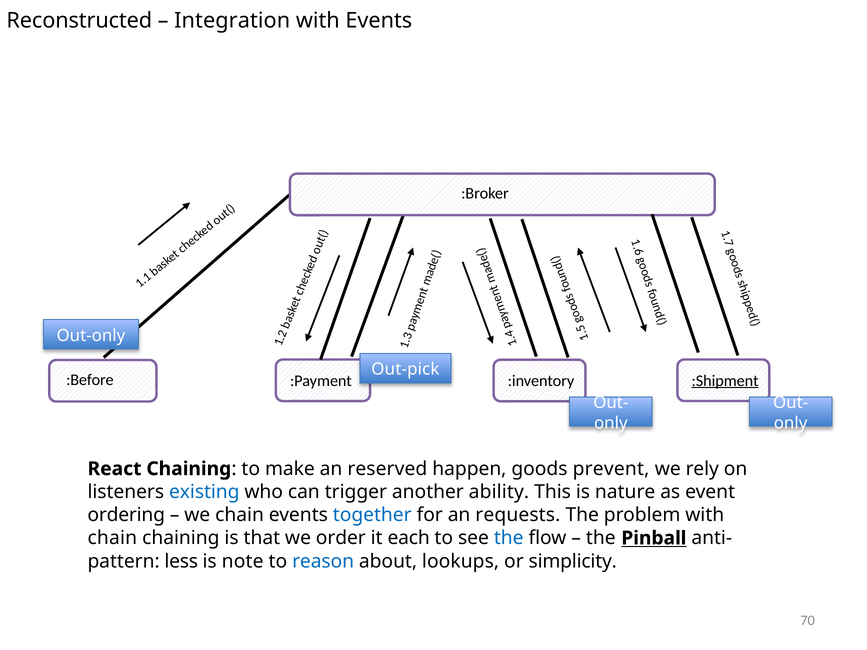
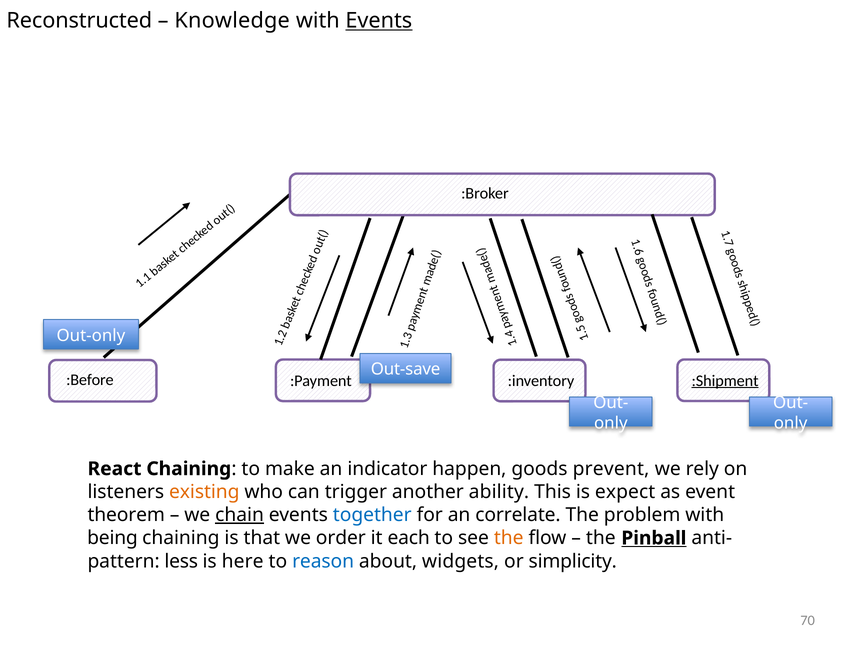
Integration: Integration -> Knowledge (232, 21)
Events underline: none -> present (379, 21)
Out-pick: Out-pick -> Out-save (406, 370)
reserved: reserved -> indicator (387, 469)
existing colour: blue -> orange (204, 492)
nature: nature -> expect (625, 492)
ordering: ordering -> theorem (126, 515)
chain underline: none -> present (240, 515)
requests: requests -> correlate (518, 515)
chain: chain -> being (113, 538)
the colour: blue -> orange (509, 538)
note: note -> here (243, 561)
lookups: lookups -> widgets (460, 561)
